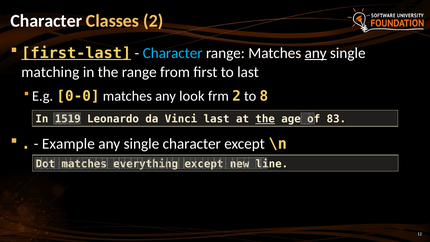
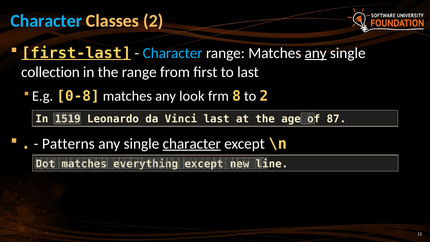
Character colour: white -> light blue (46, 21)
matching: matching -> collection (50, 72)
0-0: 0-0 -> 0-8 (78, 96)
frm 2: 2 -> 8 (237, 96)
to 8: 8 -> 2 (264, 96)
the underline: present -> none (265, 119)
83: 83 -> 87 (336, 119)
Example: Example -> Patterns (68, 144)
character underline: none -> present (192, 144)
